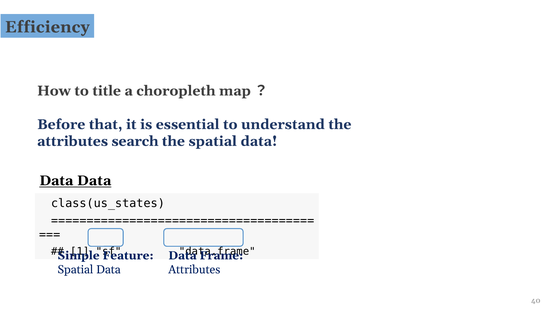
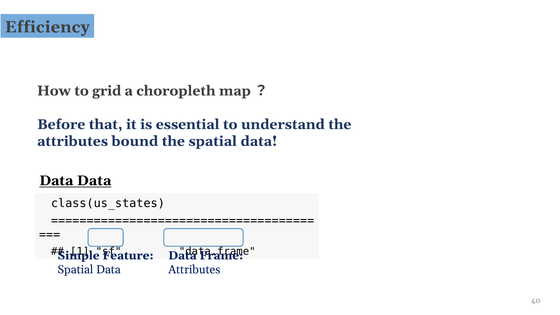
title: title -> grid (107, 91)
search: search -> bound (135, 141)
